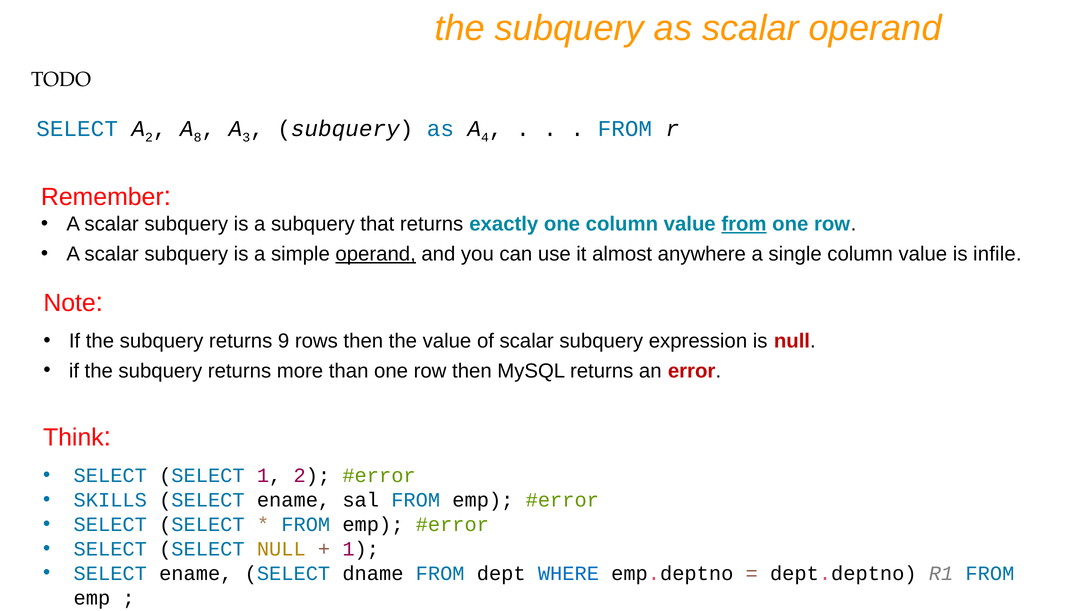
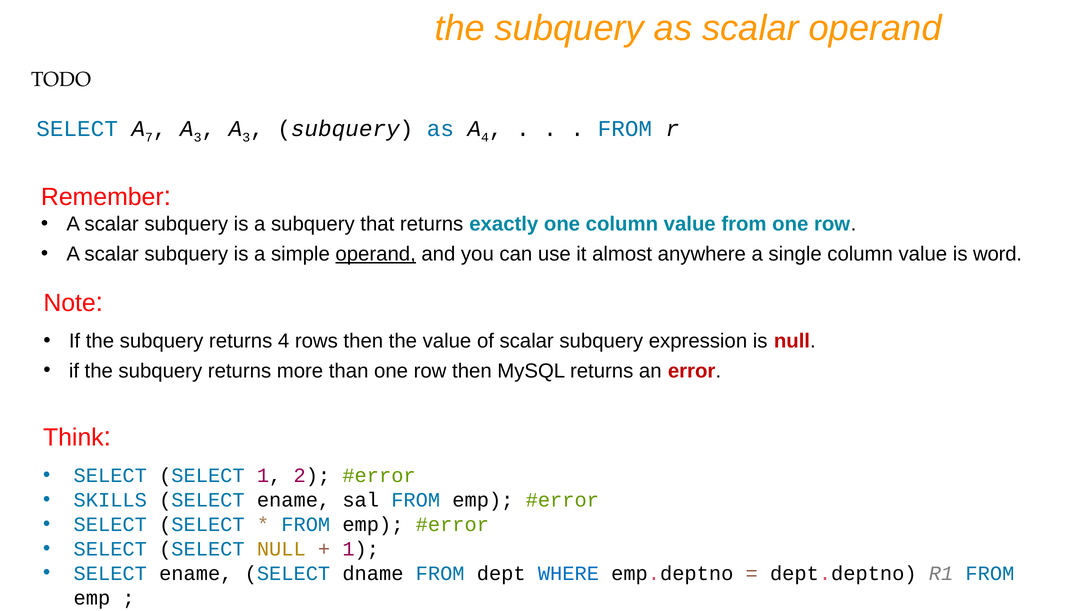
A 2: 2 -> 7 (149, 138)
8: 8 -> 3 (198, 138)
from underline: present -> none (744, 224)
infile: infile -> word (998, 254)
returns 9: 9 -> 4 (284, 341)
